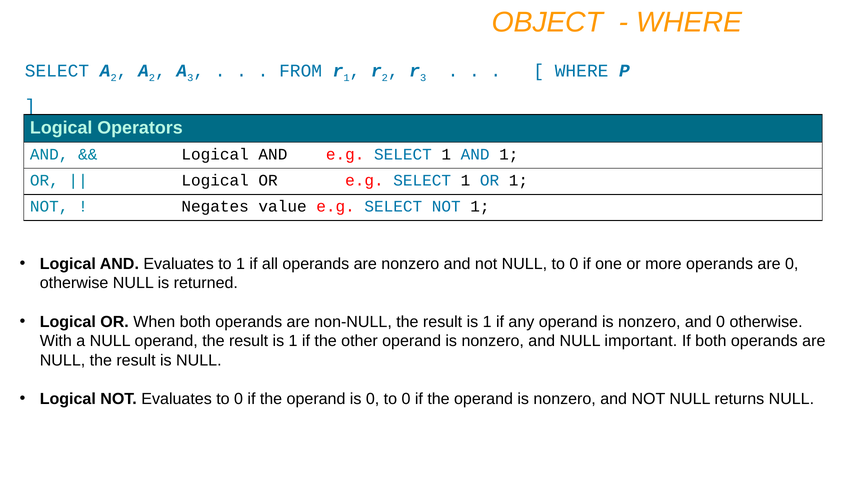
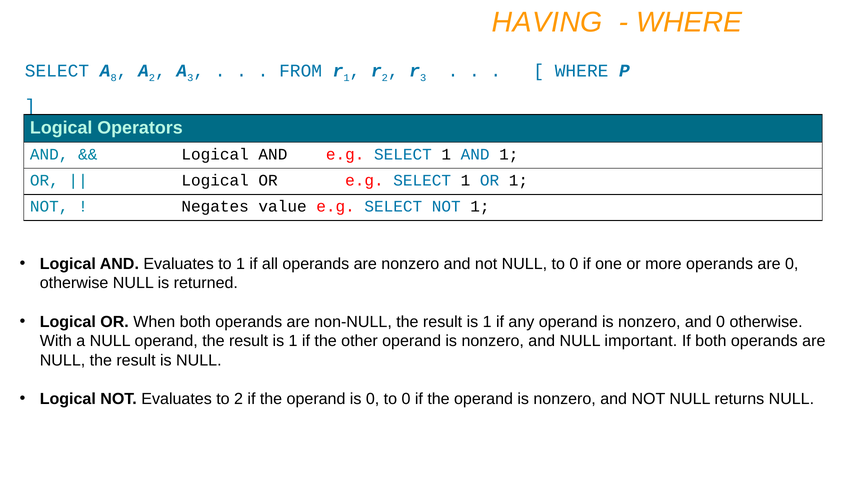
OBJECT: OBJECT -> HAVING (547, 22)
SELECT A 2: 2 -> 8 (114, 78)
Evaluates to 0: 0 -> 2 (238, 398)
